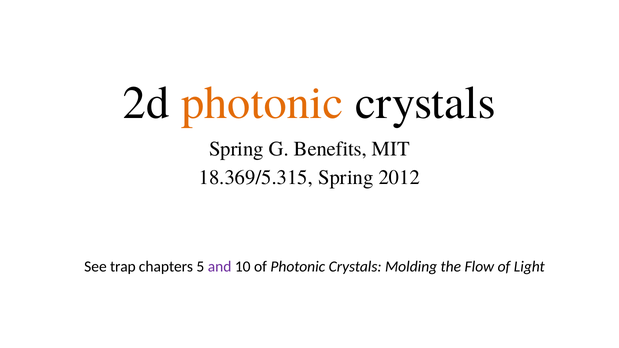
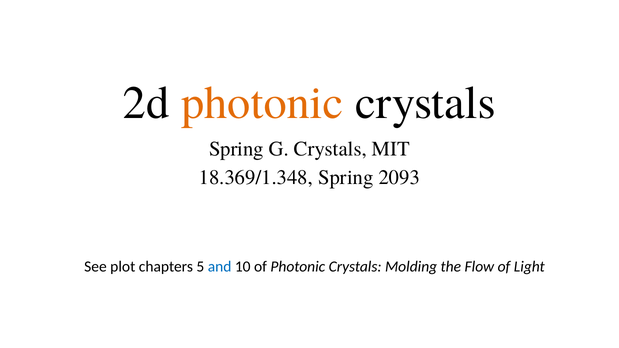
G Benefits: Benefits -> Crystals (330, 149)
18.369/5.315: 18.369/5.315 -> 18.369/1.348 (256, 178)
2012: 2012 -> 2093 (399, 178)
trap: trap -> plot (123, 267)
and colour: purple -> blue (220, 267)
